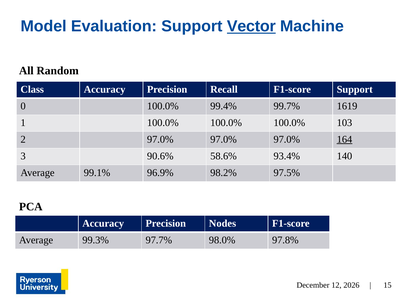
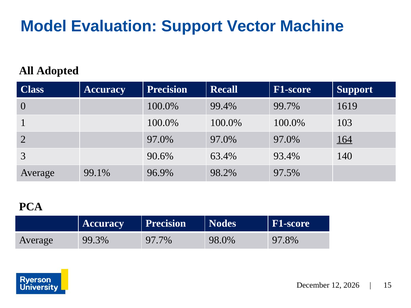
Vector underline: present -> none (251, 26)
Random: Random -> Adopted (58, 71)
58.6%: 58.6% -> 63.4% (224, 156)
